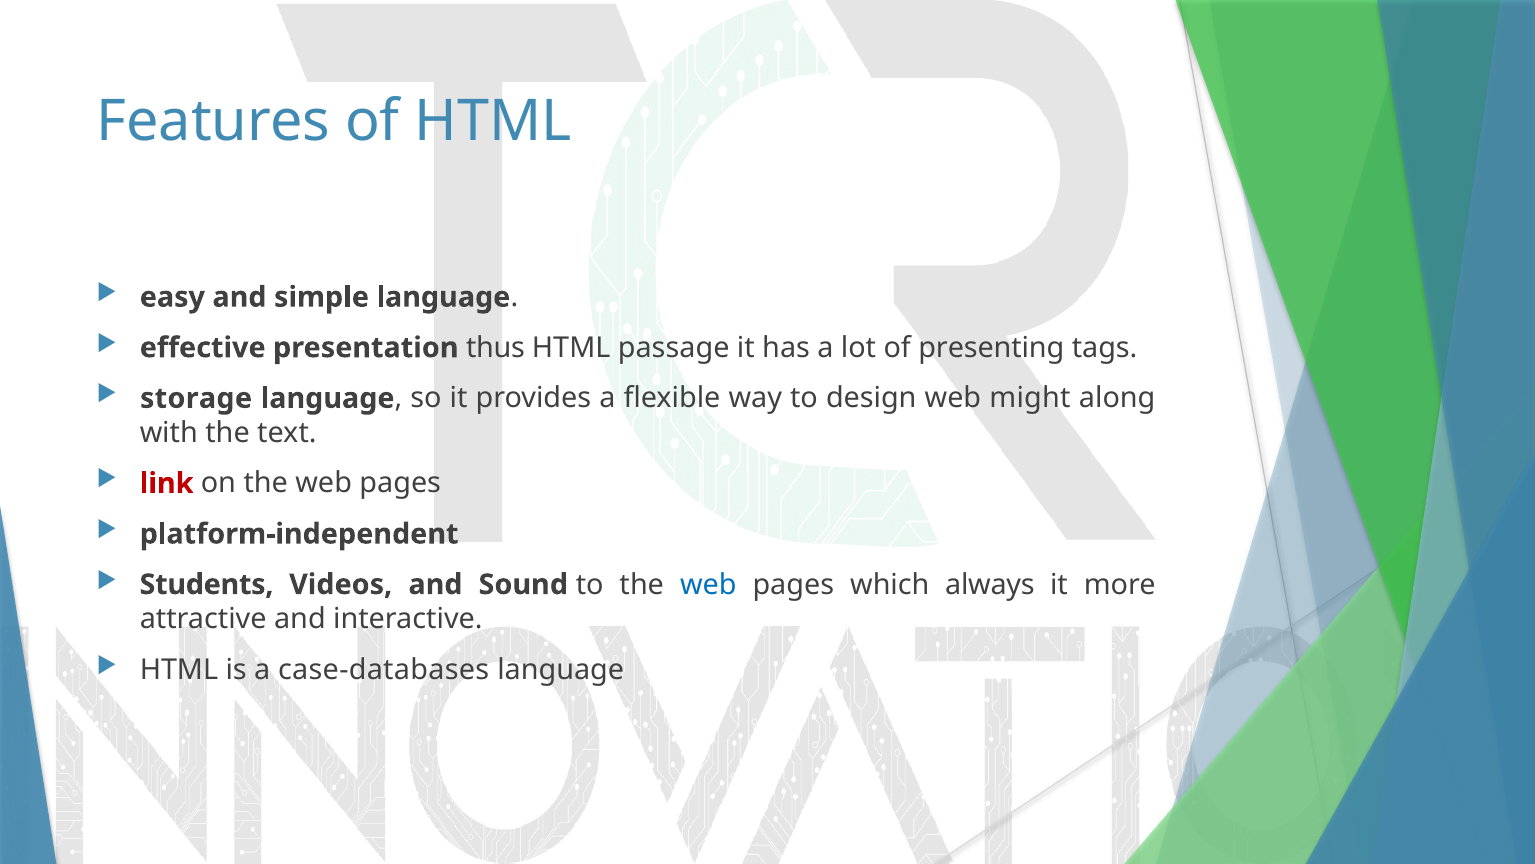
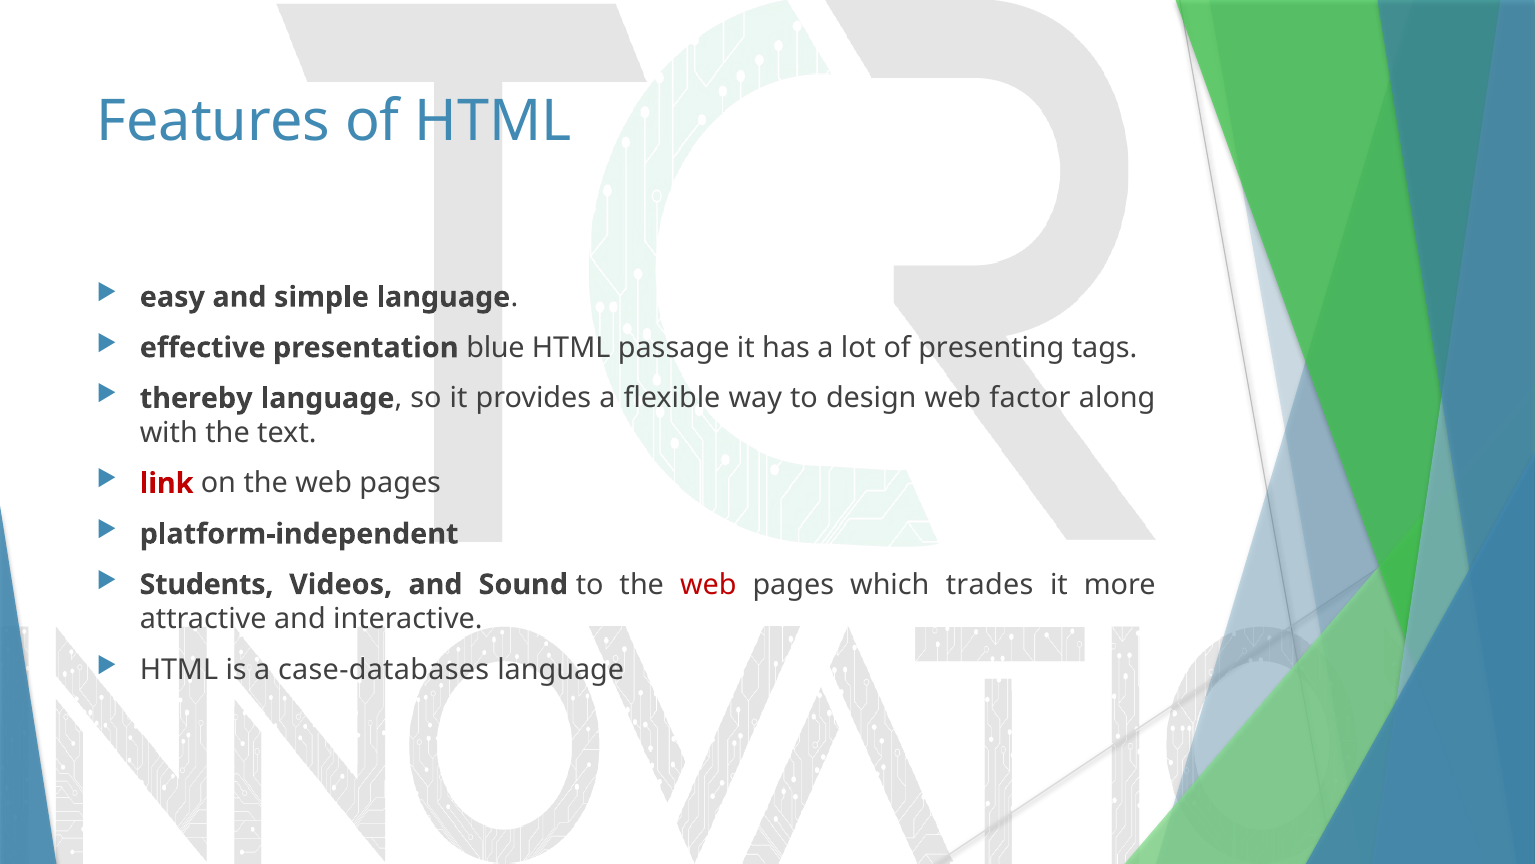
thus: thus -> blue (496, 348)
storage: storage -> thereby (196, 398)
might: might -> factor (1030, 398)
web colour: blue -> red (708, 584)
always: always -> trades (990, 584)
